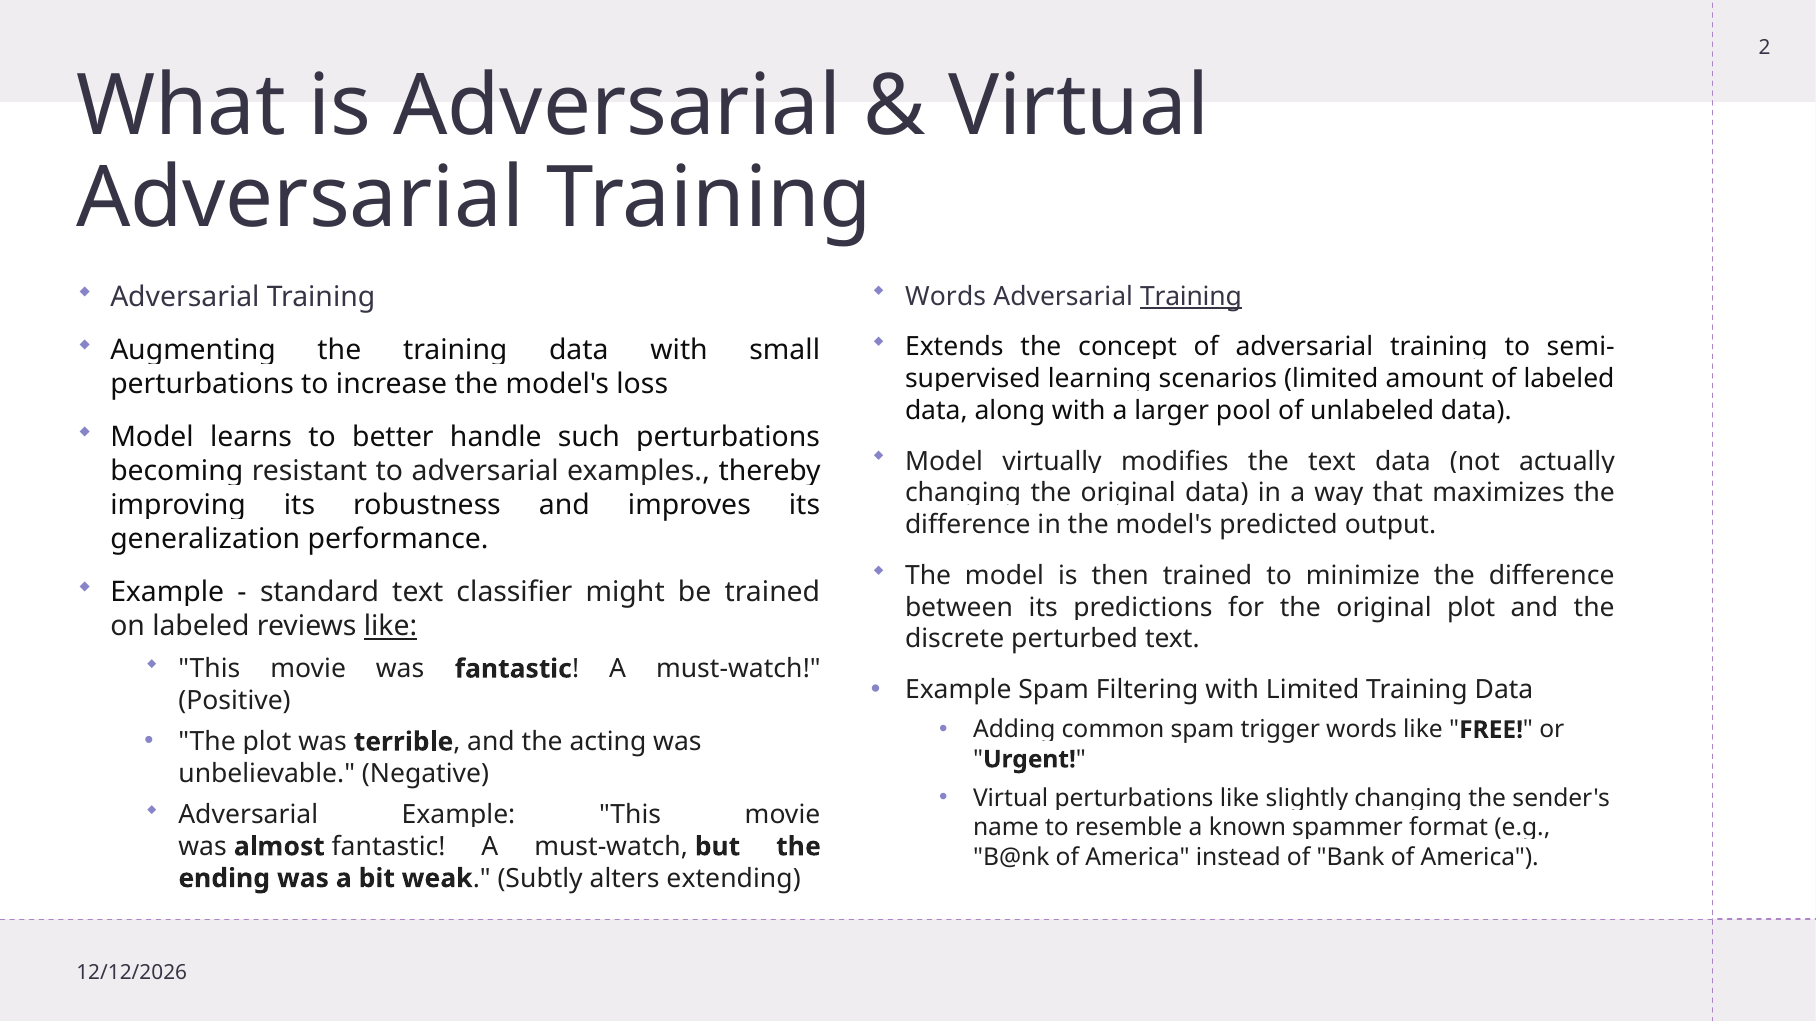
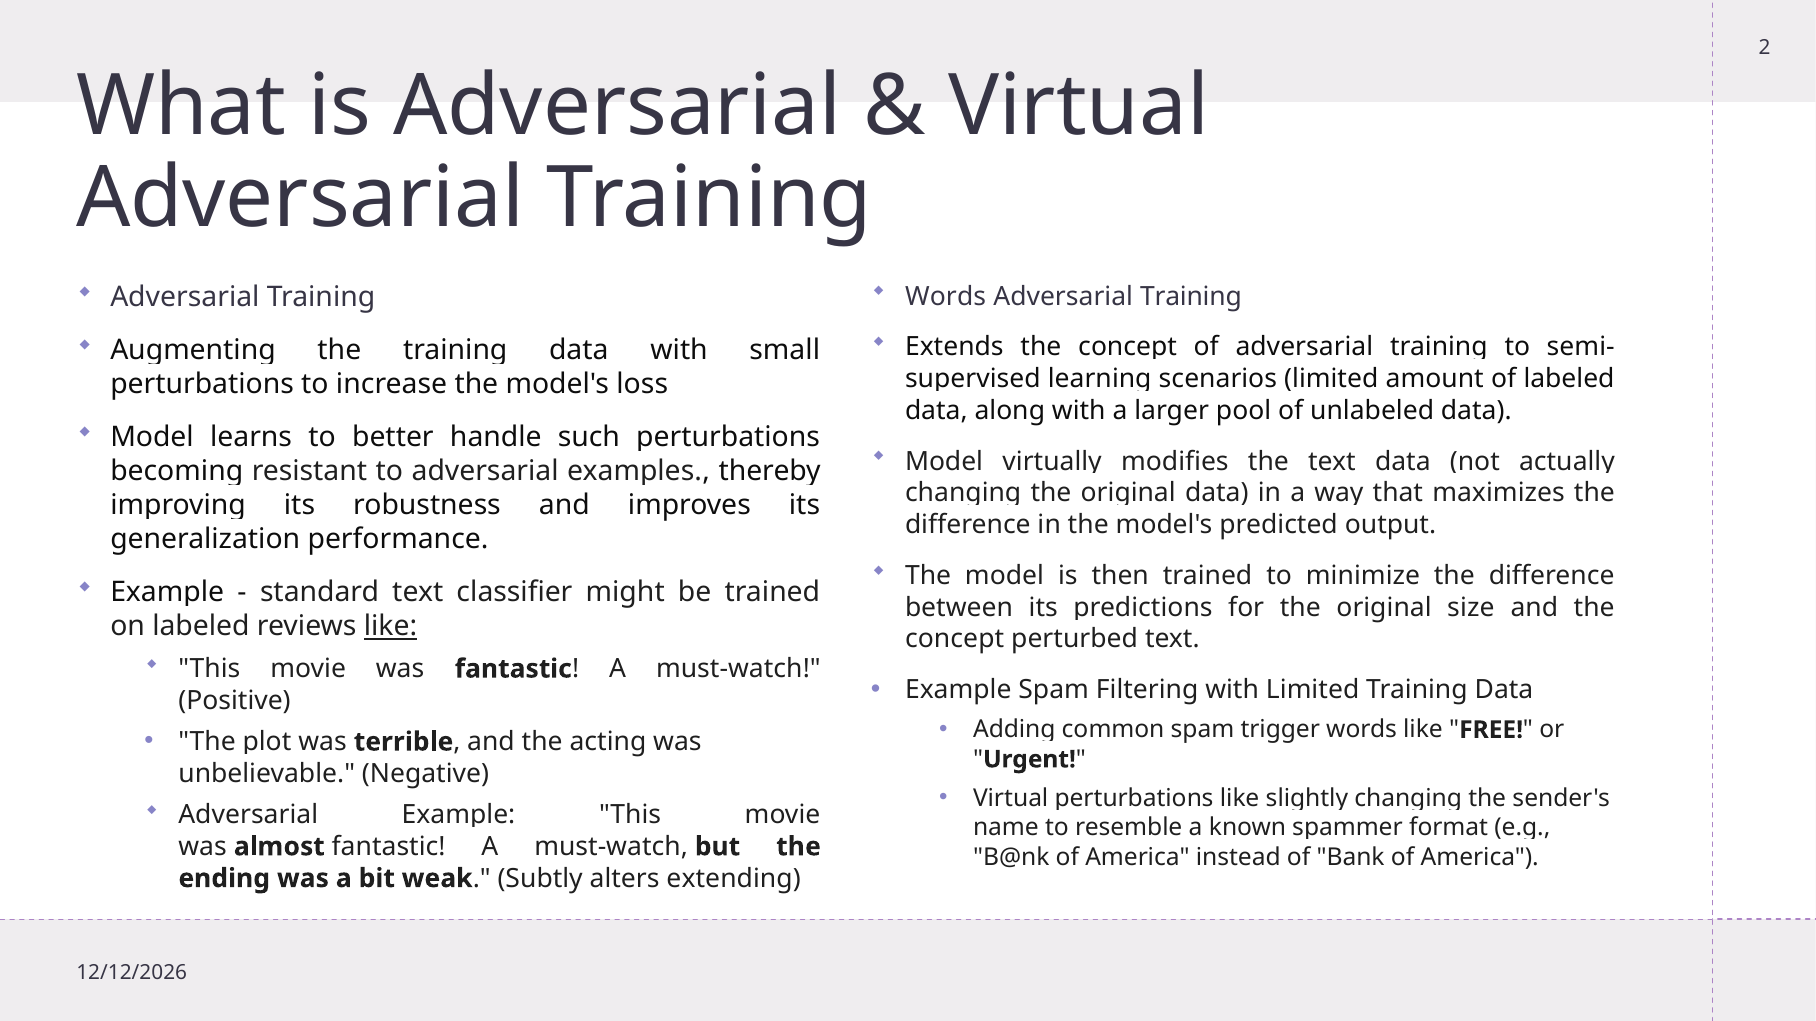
Training underline: present -> none (1191, 296)
original plot: plot -> size (1471, 608)
discrete: discrete -> concept (955, 639)
